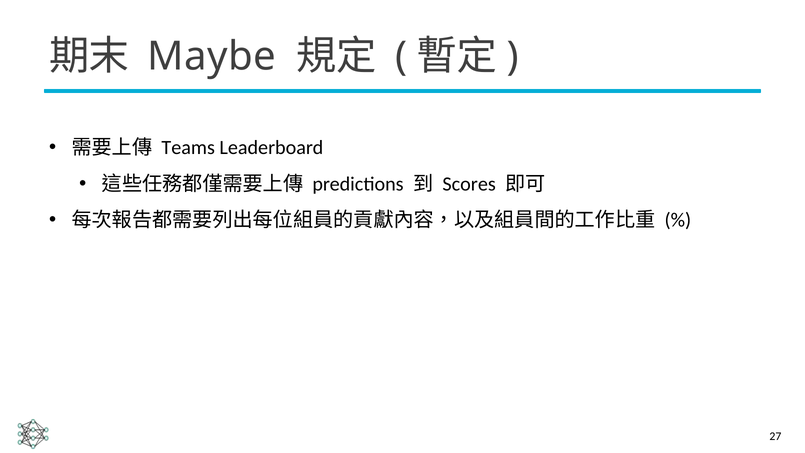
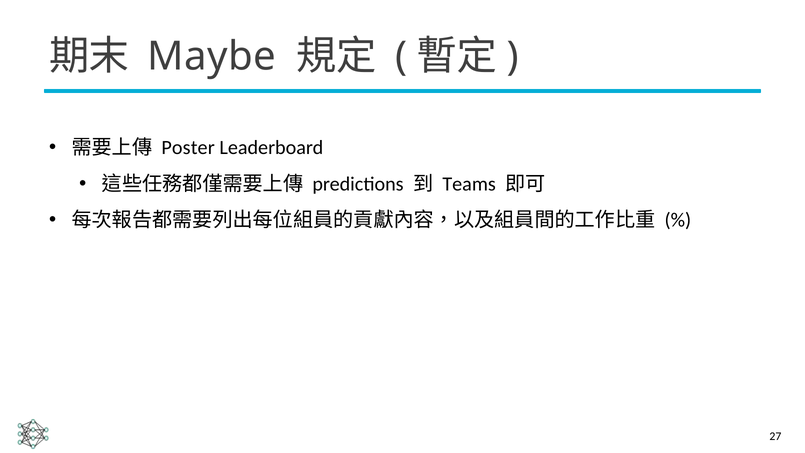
Teams: Teams -> Poster (188, 148)
Scores: Scores -> Teams (469, 184)
